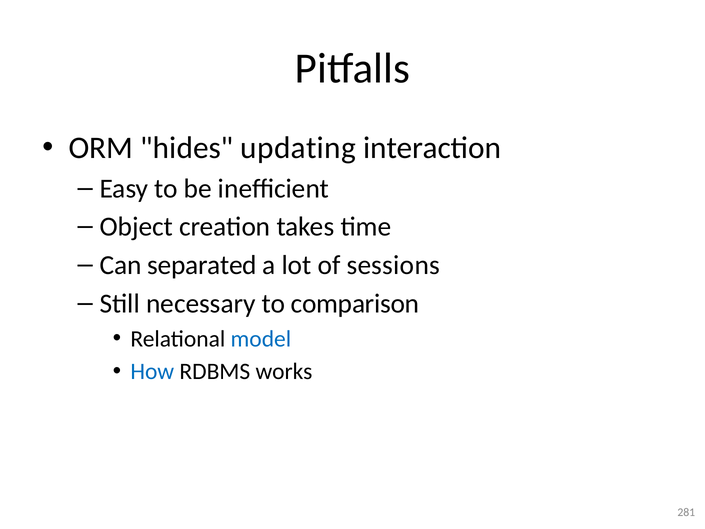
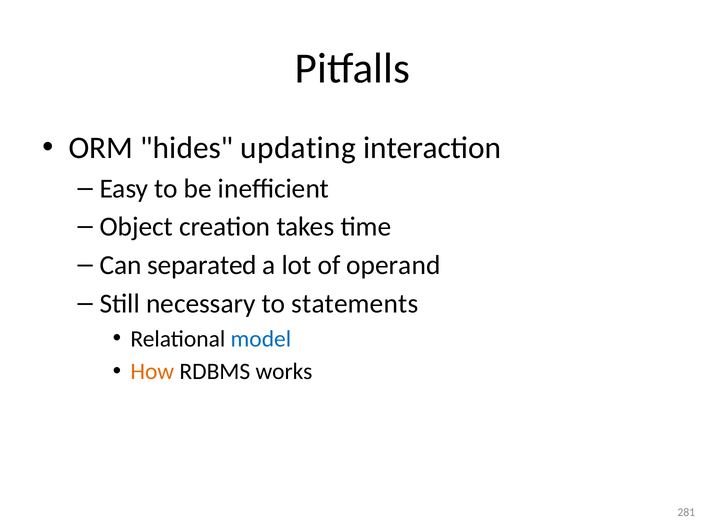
sessions: sessions -> operand (393, 265)
comparison: comparison -> statements (355, 304)
How colour: blue -> orange (152, 371)
